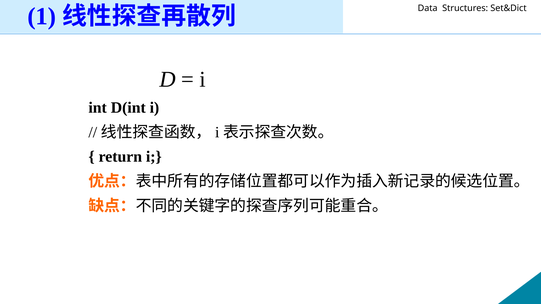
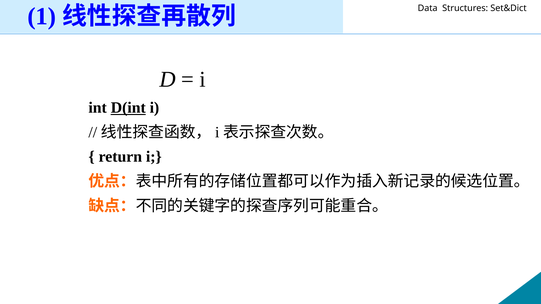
D(int underline: none -> present (128, 108)
